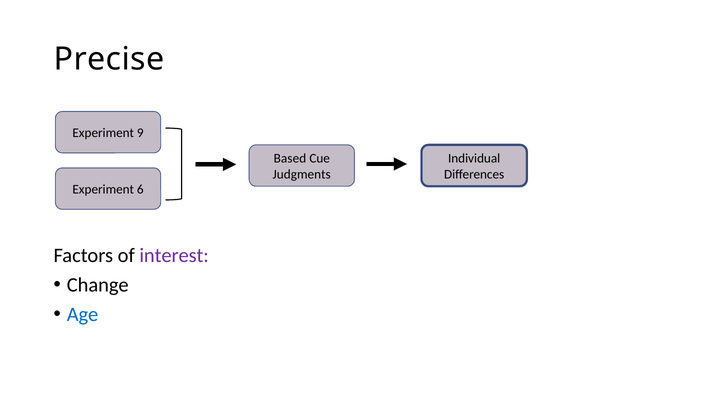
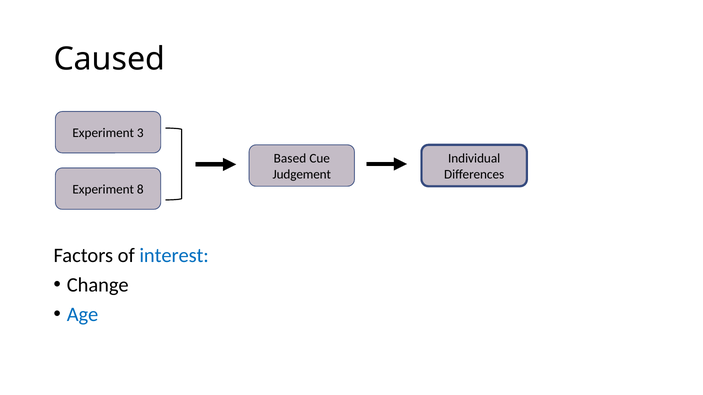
Precise: Precise -> Caused (109, 59)
9: 9 -> 3 (140, 133)
Judgments: Judgments -> Judgement (302, 175)
6: 6 -> 8 (140, 190)
interest colour: purple -> blue (174, 256)
